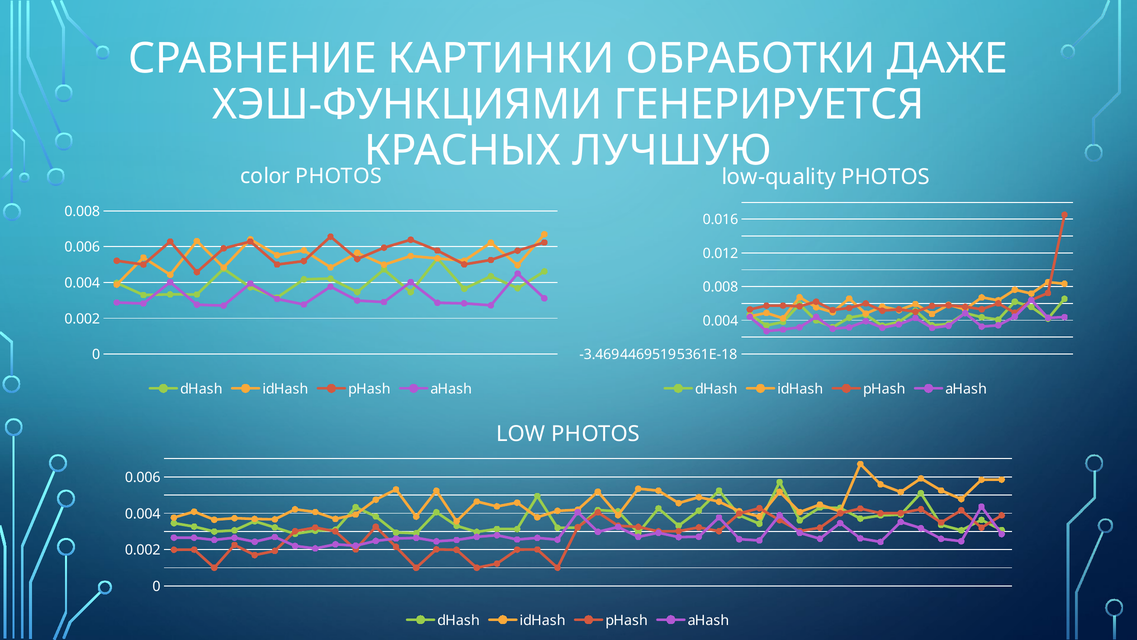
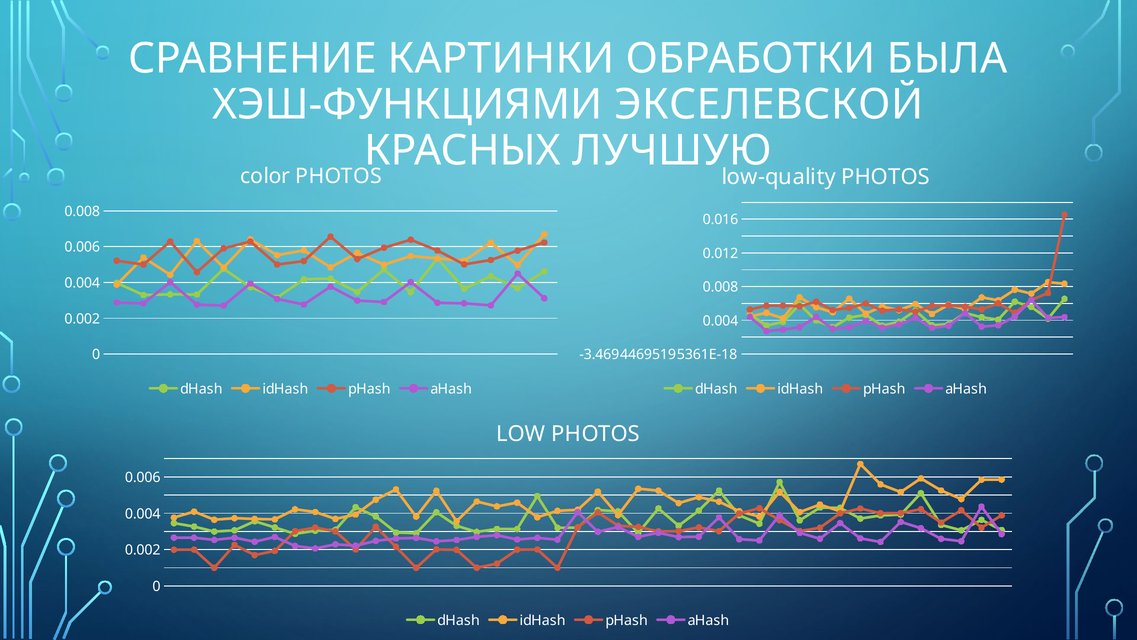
ДАЖЕ: ДАЖЕ -> БЫЛА (947, 58)
ГЕНЕРИРУЕТСЯ: ГЕНЕРИРУЕТСЯ -> ЭКСЕЛЕВСКОЙ (769, 105)
